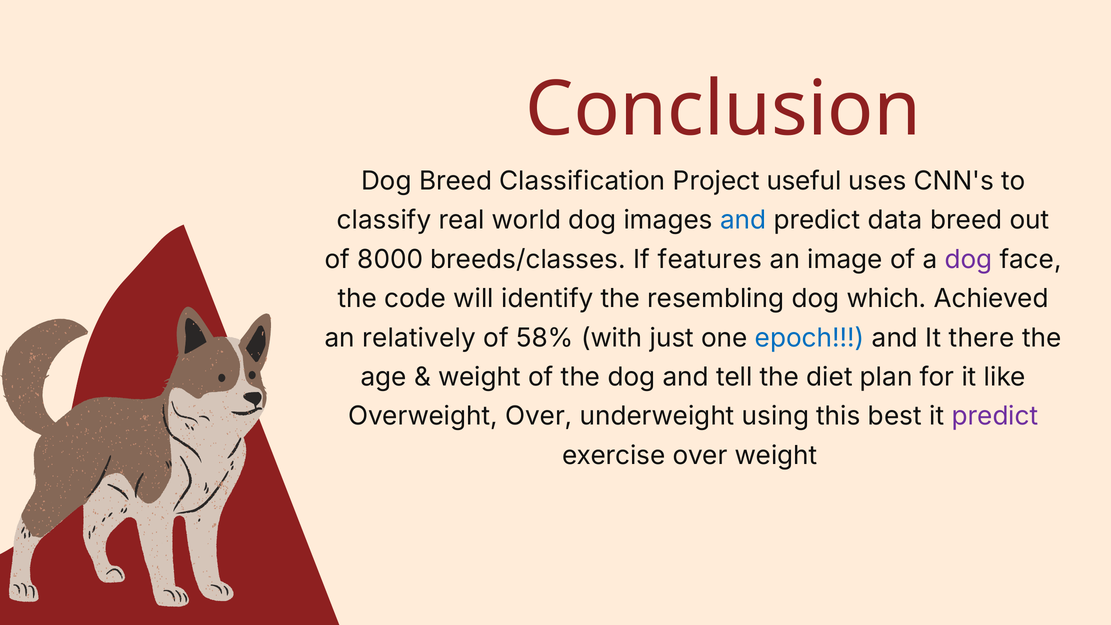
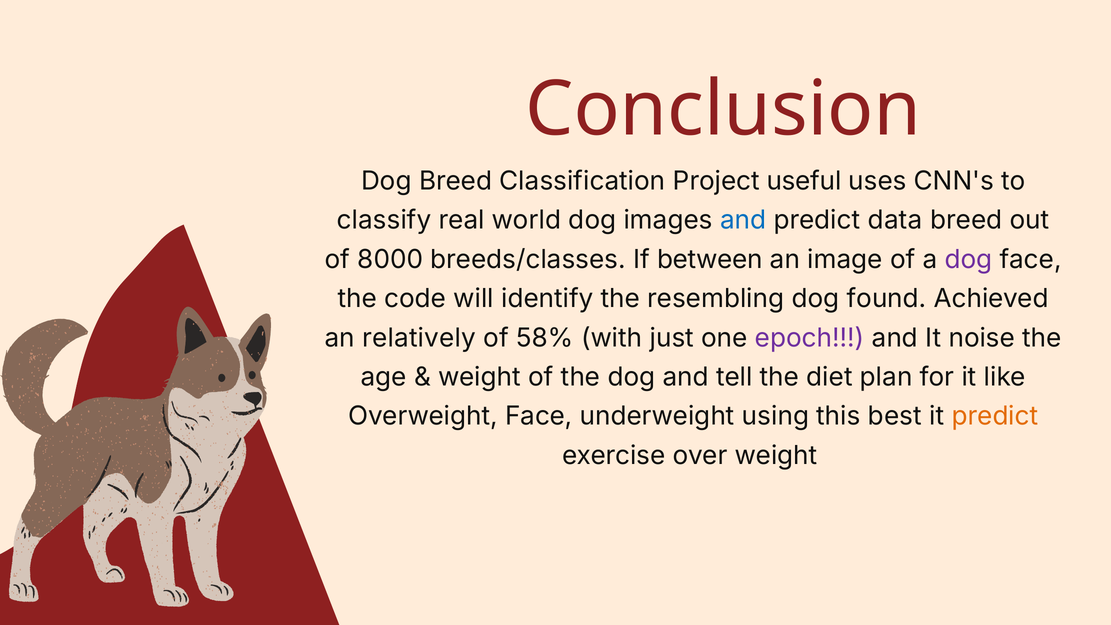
features: features -> between (710, 259)
which: which -> found (887, 299)
epoch colour: blue -> purple (810, 338)
there: there -> noise (982, 338)
Overweight Over: Over -> Face (539, 416)
predict colour: purple -> orange (995, 416)
